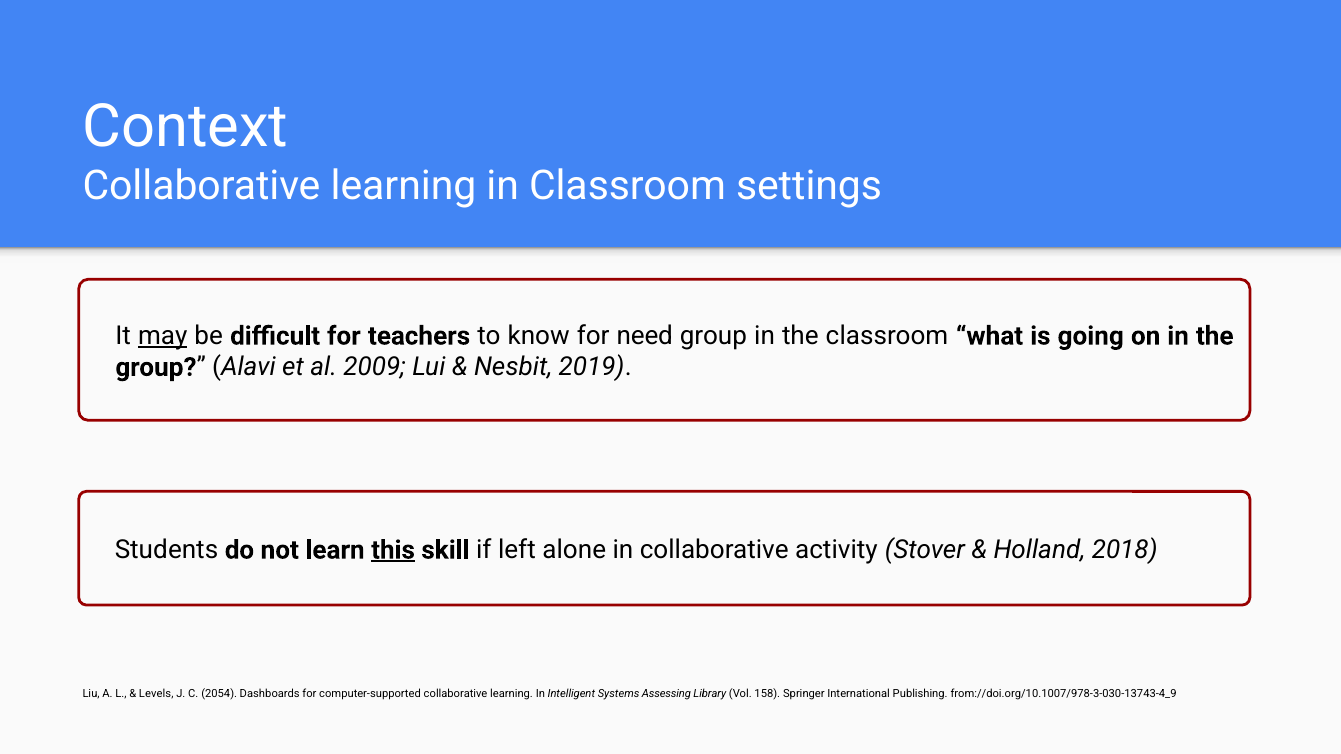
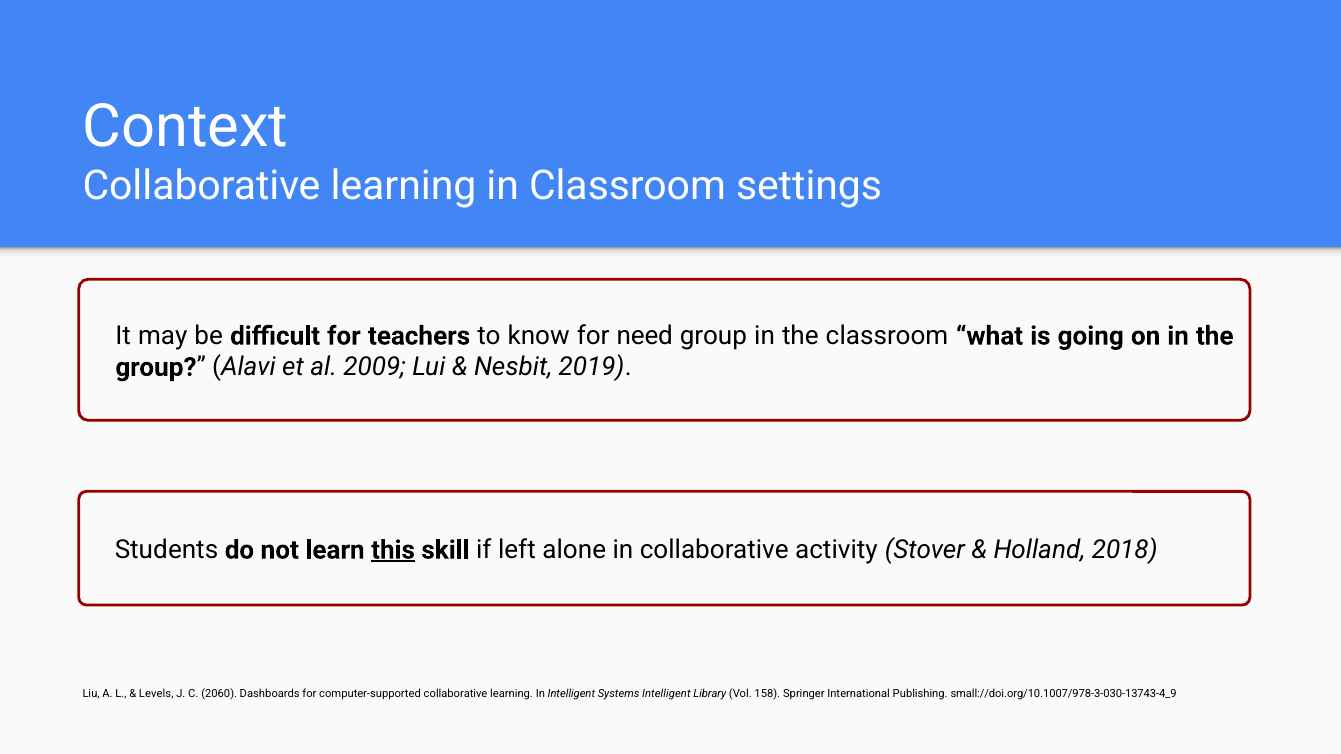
may underline: present -> none (163, 336)
2054: 2054 -> 2060 (219, 694)
Systems Assessing: Assessing -> Intelligent (666, 694)
from://doi.org/10.1007/978-3-030-13743-4_9: from://doi.org/10.1007/978-3-030-13743-4_9 -> small://doi.org/10.1007/978-3-030-13743-4_9 (1064, 694)
